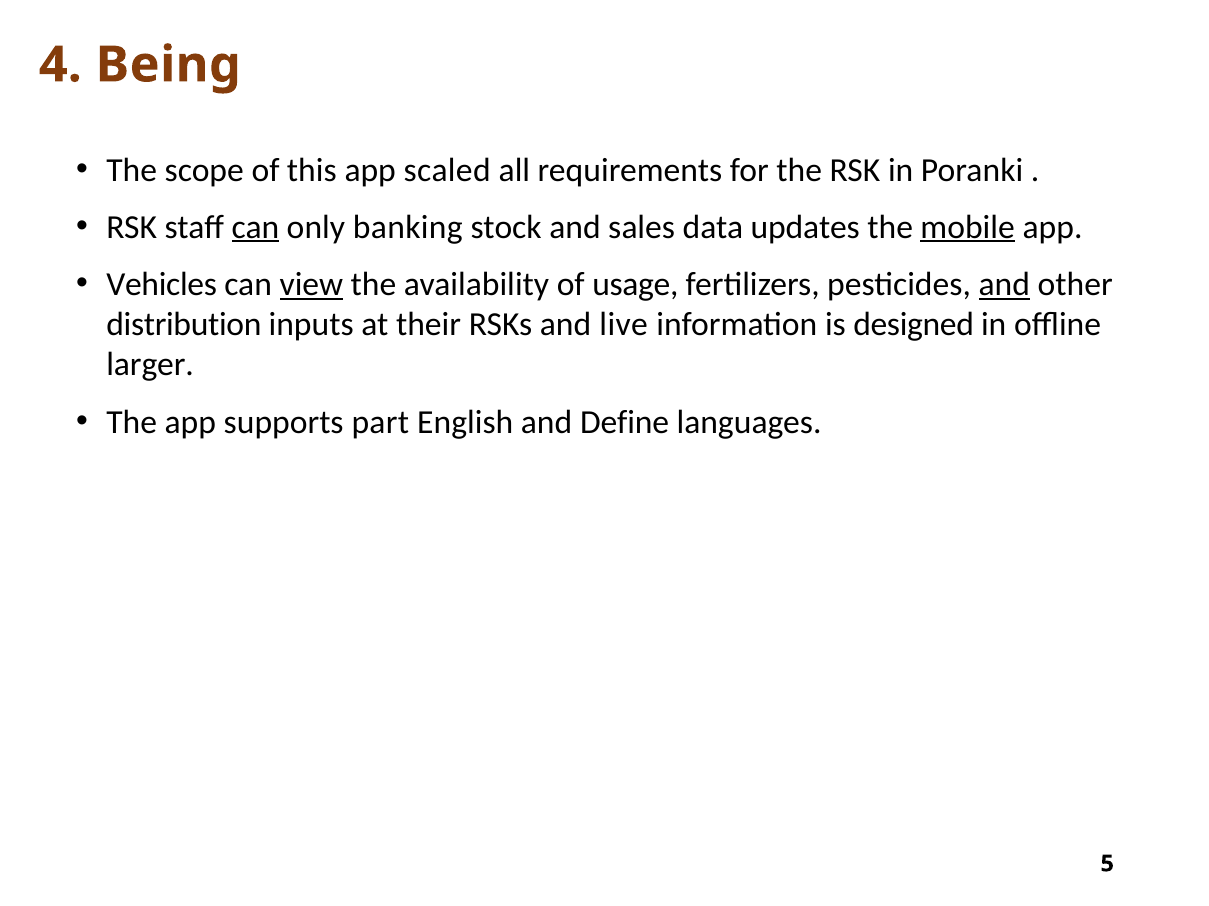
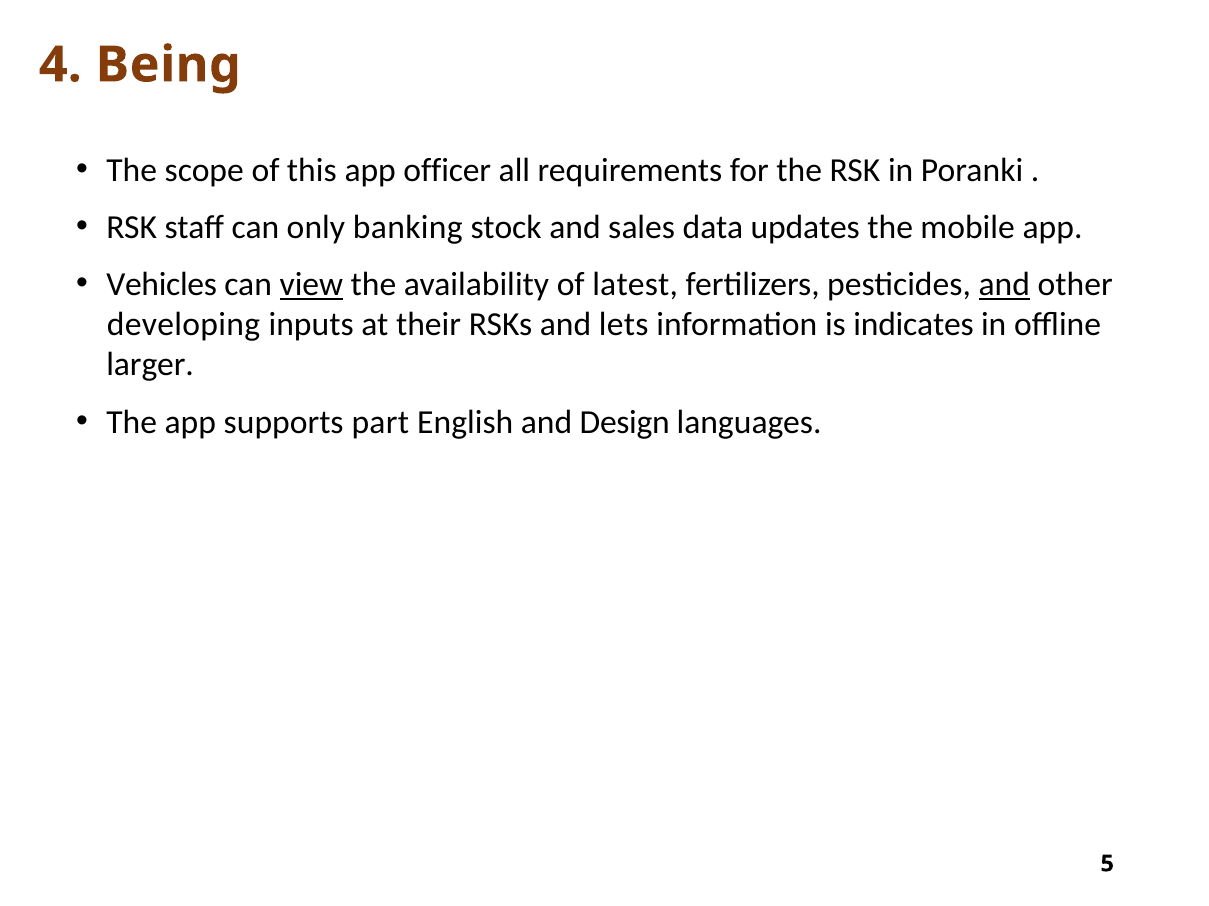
scaled: scaled -> officer (447, 170)
can underline: present -> none (255, 227)
mobile underline: present -> none (968, 227)
usage: usage -> latest (635, 284)
distribution: distribution -> developing (184, 325)
live: live -> lets (624, 325)
designed: designed -> indicates (914, 325)
Define: Define -> Design (625, 422)
